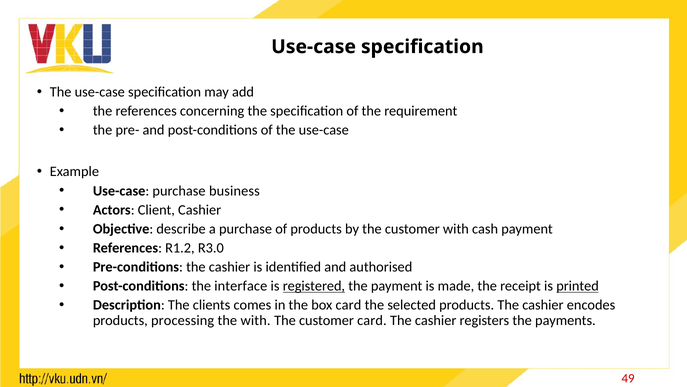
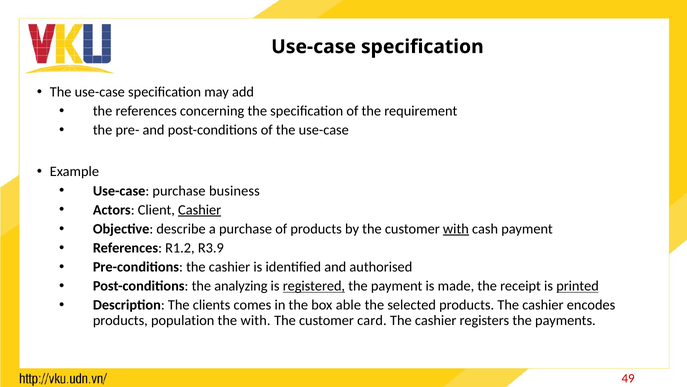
Cashier underline: none -> present (200, 210)
with underline: none -> present (456, 229)
R3.0: R3.0 -> R3.9 (211, 248)
interface: interface -> analyzing (241, 286)
box card: card -> able (348, 305)
processing: processing -> population (183, 320)
